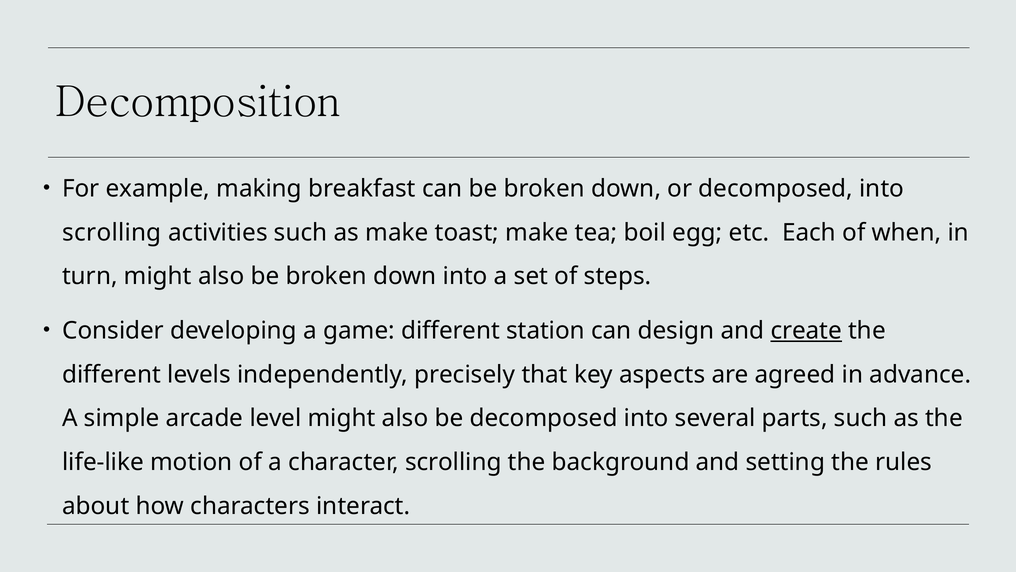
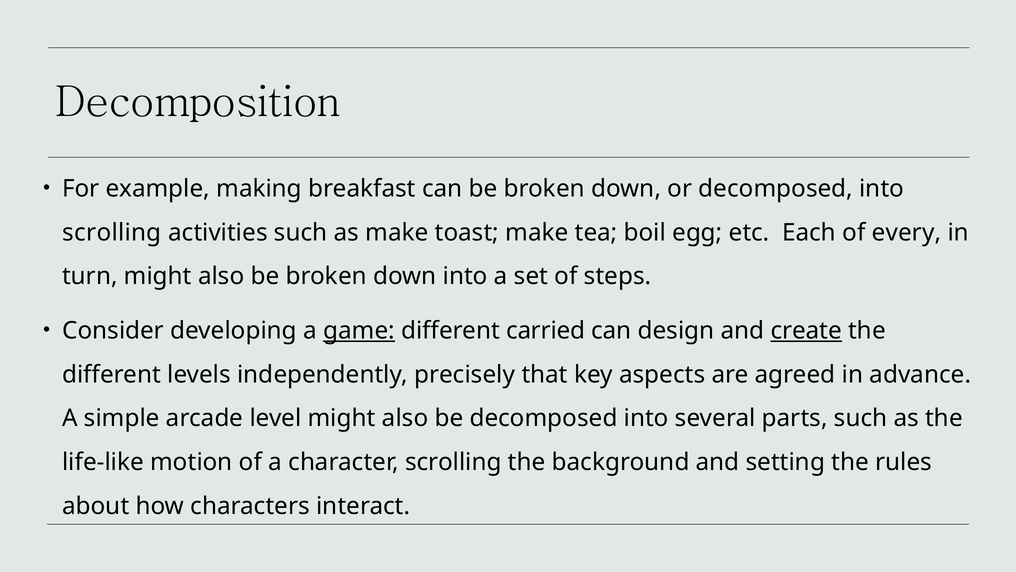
when: when -> every (906, 232)
game underline: none -> present (359, 330)
station: station -> carried (546, 330)
